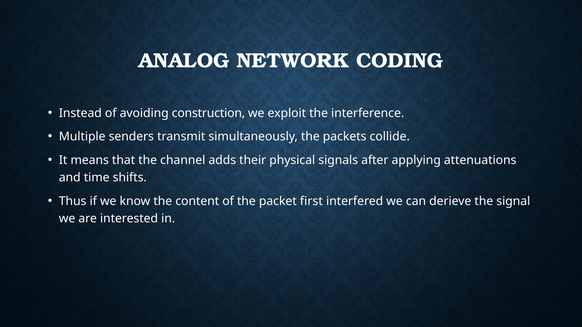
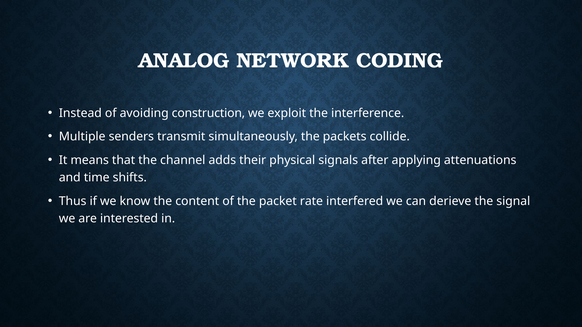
first: first -> rate (311, 201)
